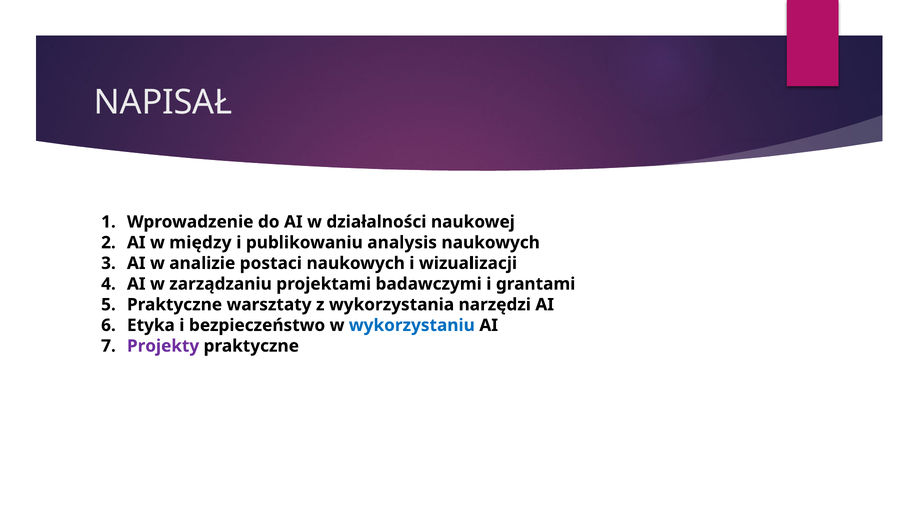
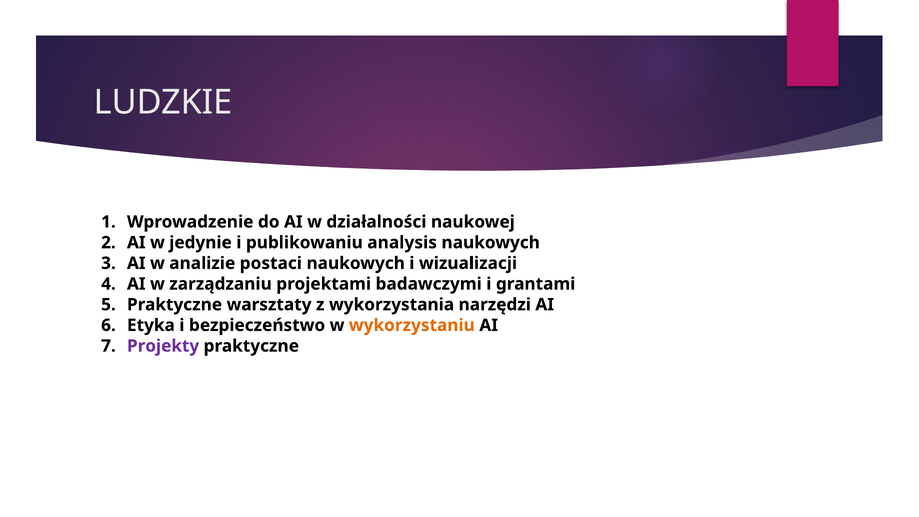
NAPISAŁ: NAPISAŁ -> LUDZKIE (163, 102)
między: między -> jedynie (201, 243)
wykorzystaniu colour: blue -> orange (412, 325)
